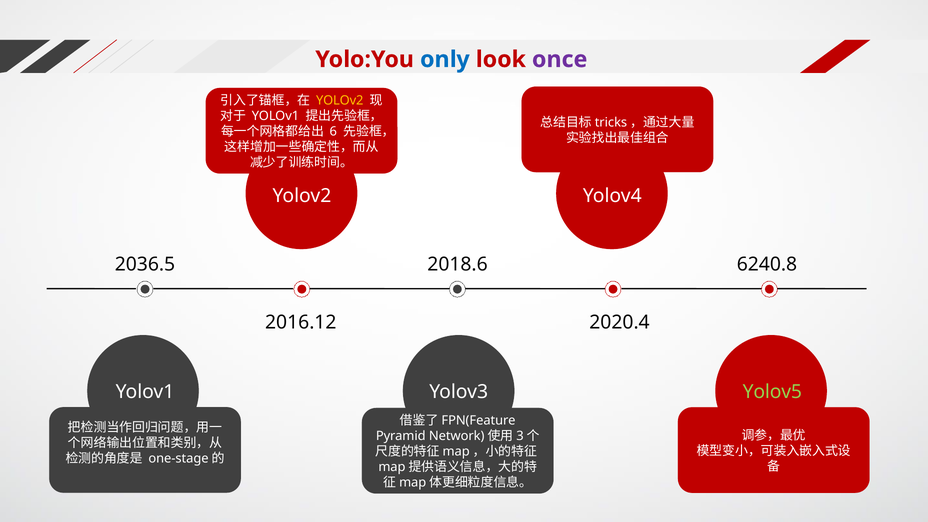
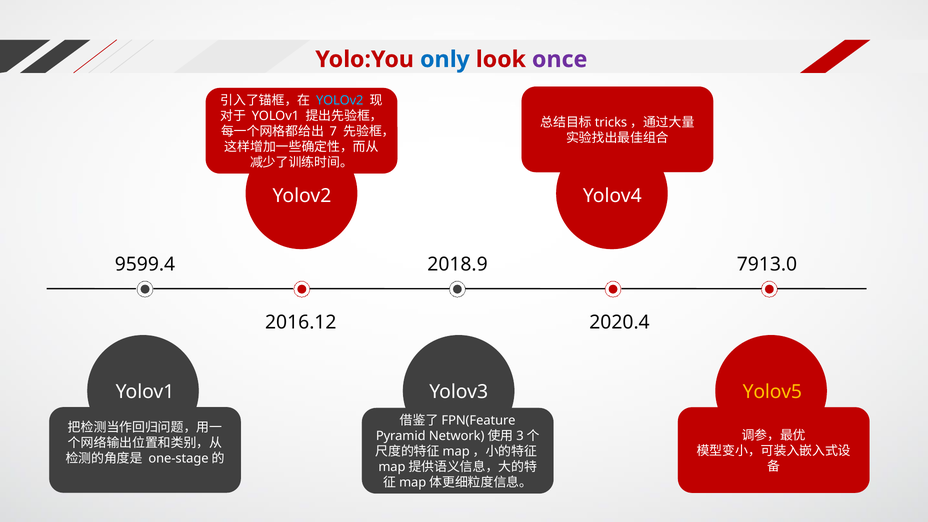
YOLOv2 colour: yellow -> light blue (340, 101)
6: 6 -> 7 (333, 132)
2036.5: 2036.5 -> 9599.4 (145, 264)
2018.6: 2018.6 -> 2018.9 (458, 264)
6240.8: 6240.8 -> 7913.0 (767, 264)
Yolov5 colour: light green -> yellow (772, 392)
